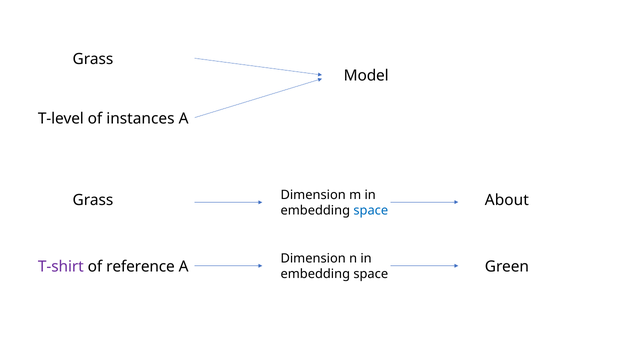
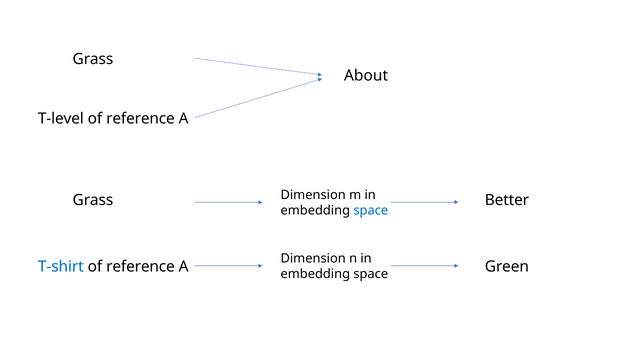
Model: Model -> About (366, 76)
instances: instances -> reference (141, 119)
About: About -> Better (507, 200)
T-shirt colour: purple -> blue (61, 267)
